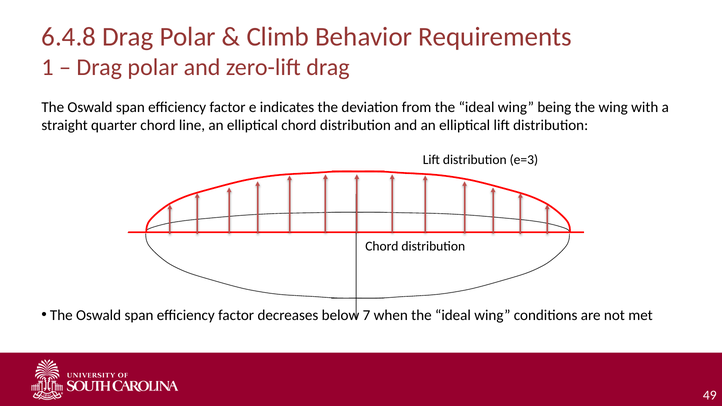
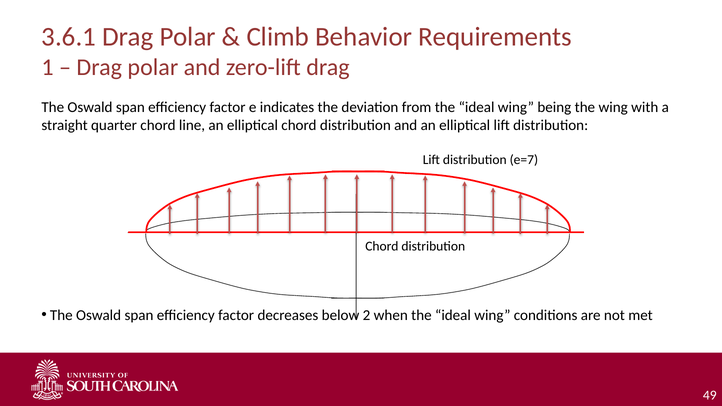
6.4.8: 6.4.8 -> 3.6.1 (69, 37)
e=3: e=3 -> e=7 (524, 160)
7: 7 -> 2 (366, 315)
